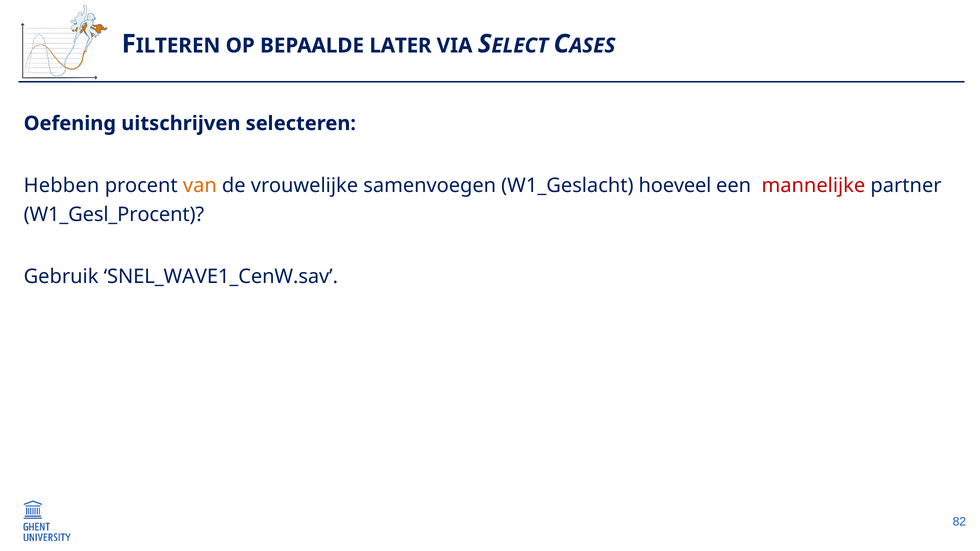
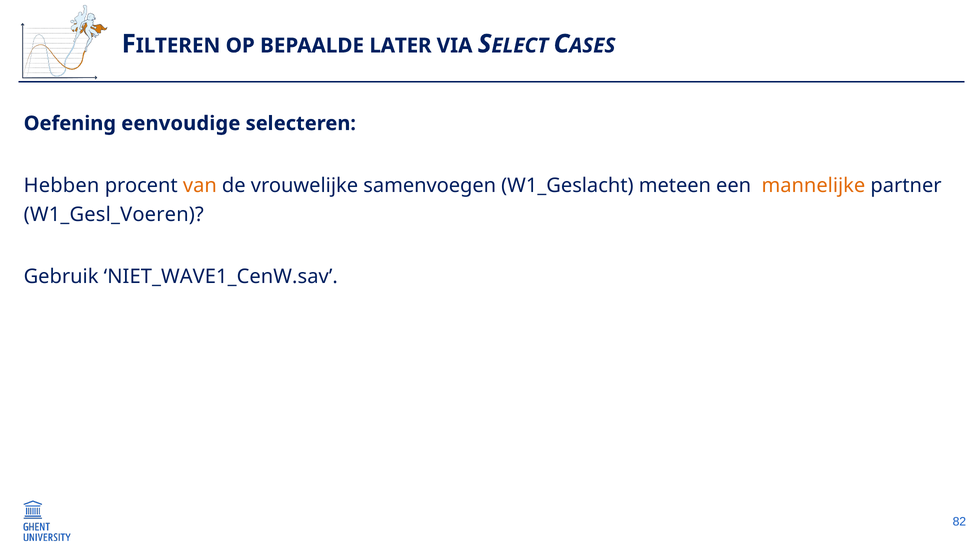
uitschrijven: uitschrijven -> eenvoudige (181, 124)
hoeveel: hoeveel -> meteen (675, 186)
mannelijke colour: red -> orange (813, 186)
W1_Gesl_Procent: W1_Gesl_Procent -> W1_Gesl_Voeren (114, 215)
SNEL_WAVE1_CenW.sav: SNEL_WAVE1_CenW.sav -> NIET_WAVE1_CenW.sav (221, 277)
